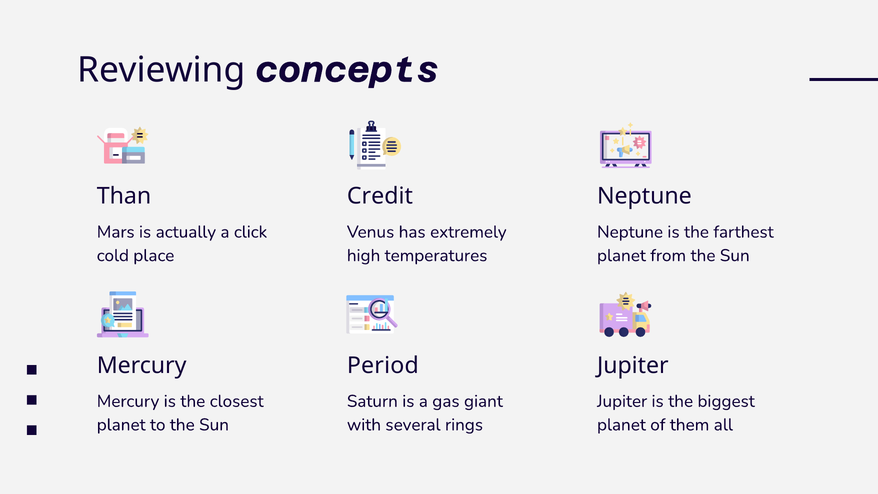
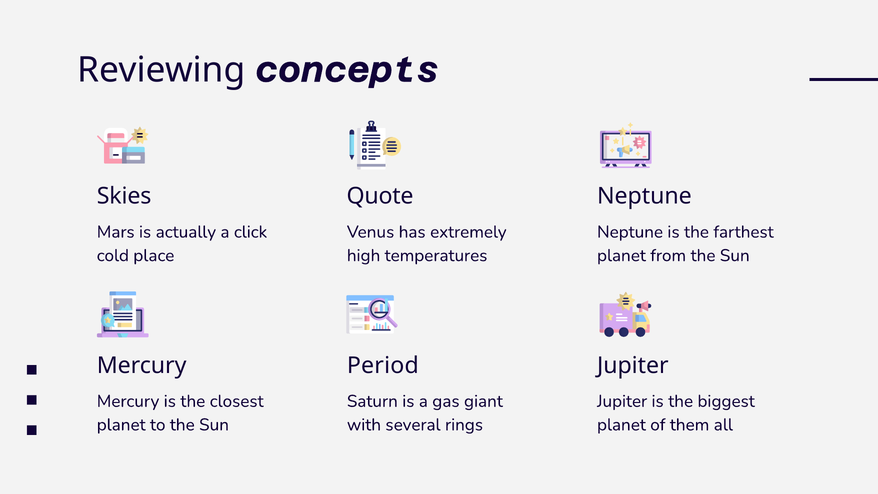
Than: Than -> Skies (124, 196)
Credit: Credit -> Quote (380, 196)
